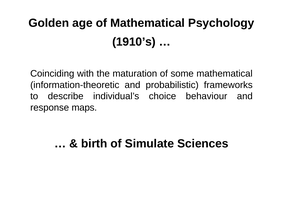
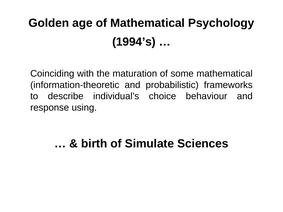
1910’s: 1910’s -> 1994’s (134, 42)
maps: maps -> using (84, 108)
